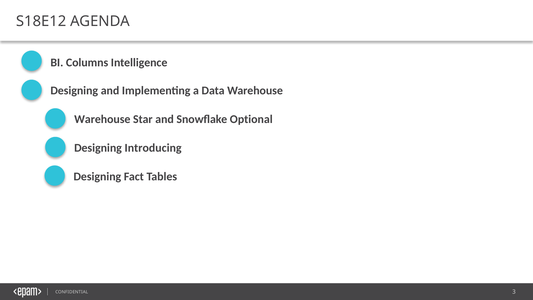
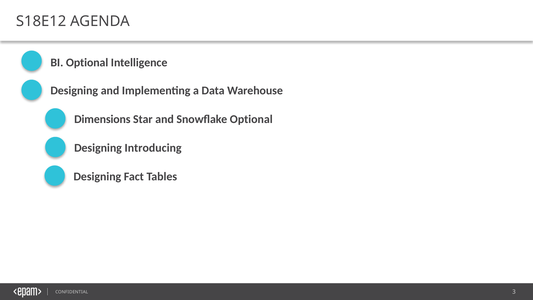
BI Columns: Columns -> Optional (87, 63)
Warehouse: Warehouse -> Dimensions (102, 119)
